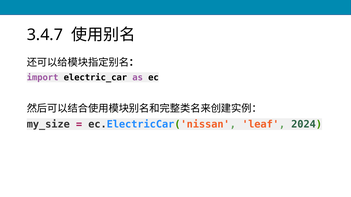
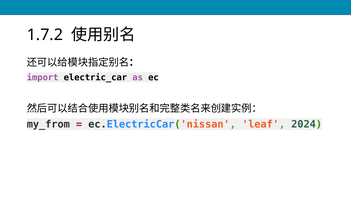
3.4.7: 3.4.7 -> 1.7.2 (45, 35)
my_size: my_size -> my_from (48, 125)
